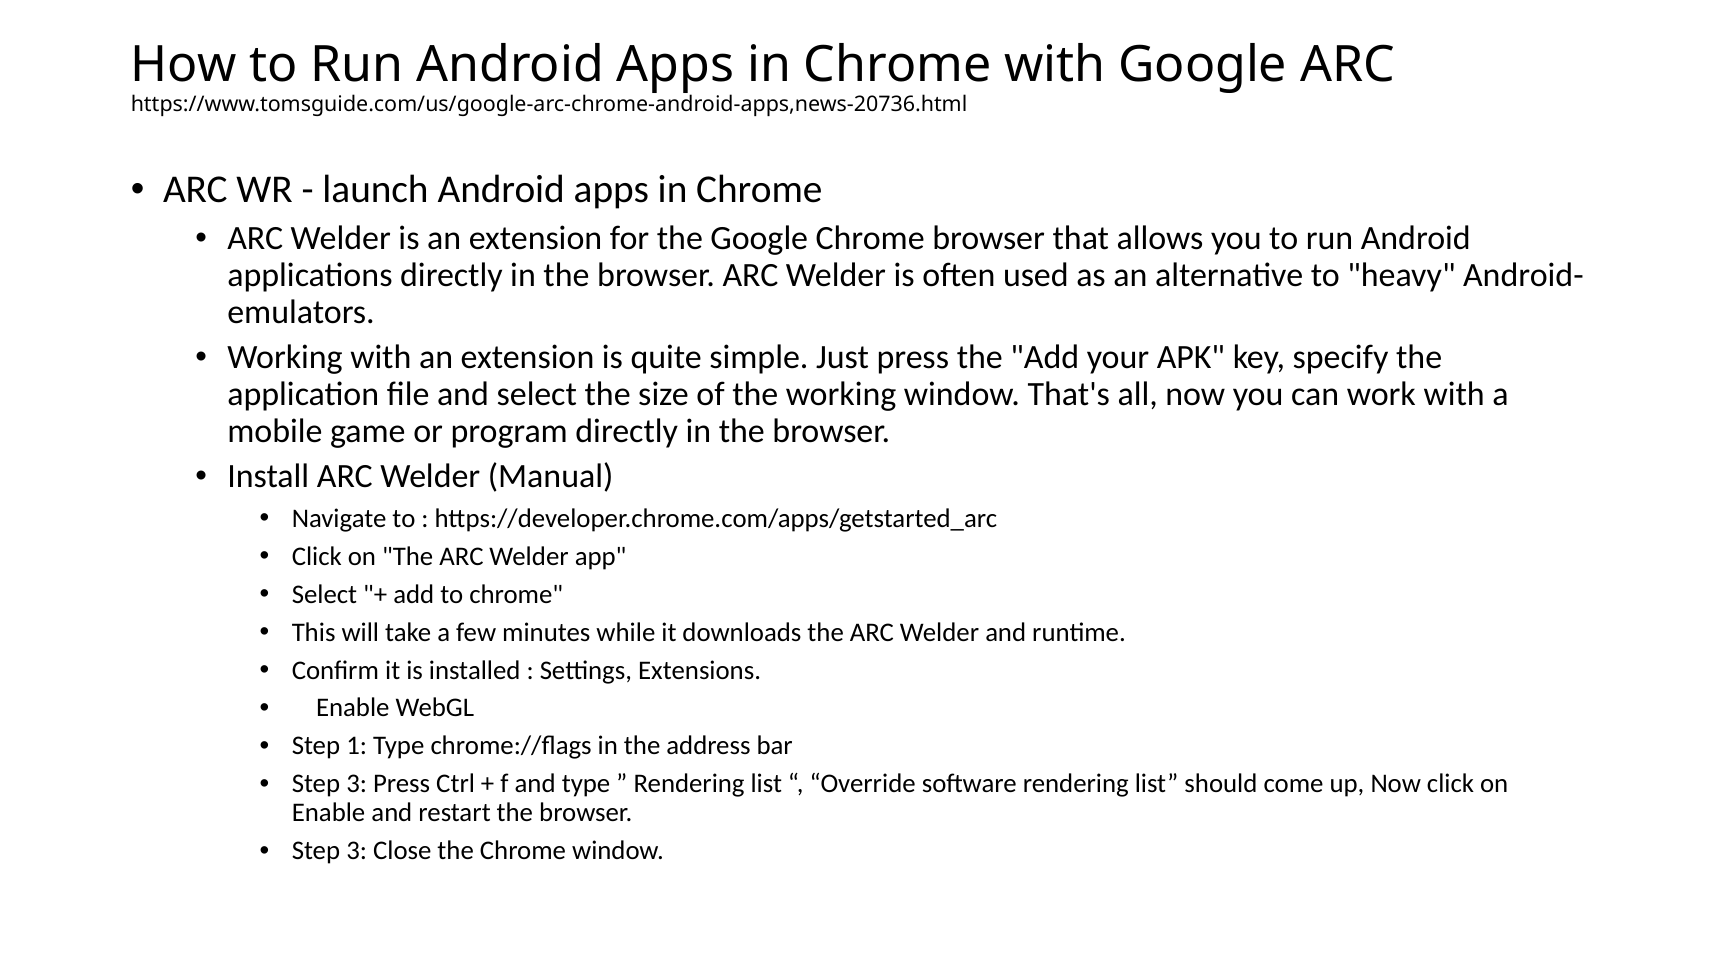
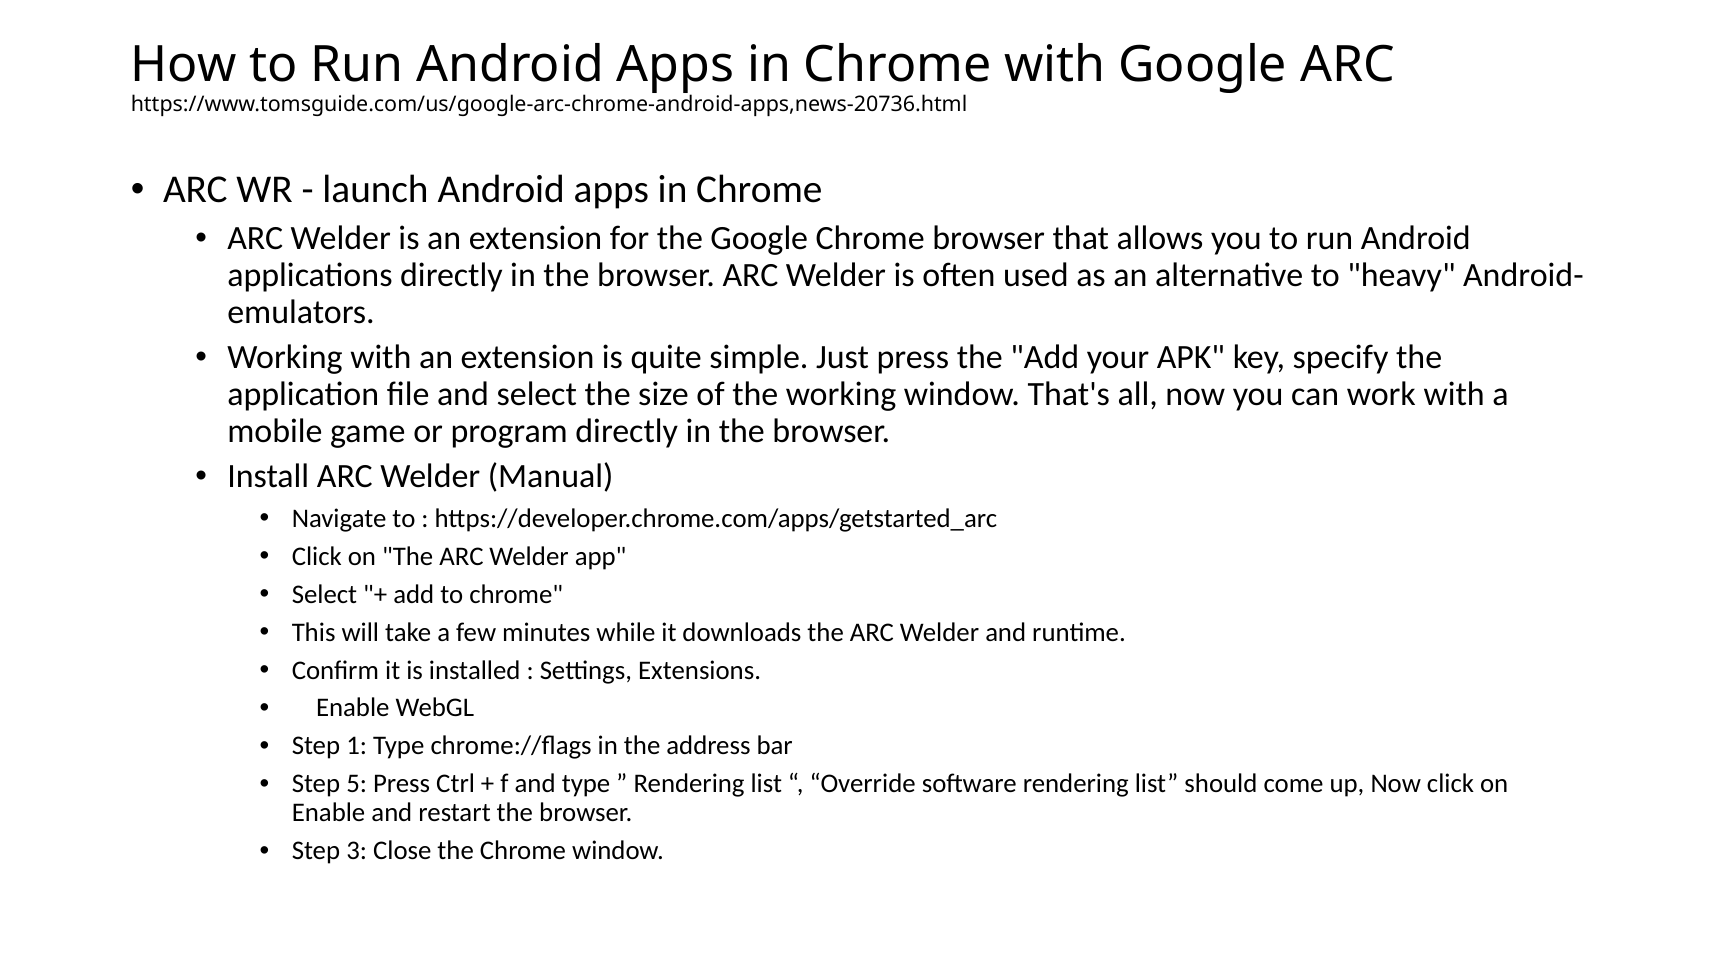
3: 3 -> 5 (357, 784)
